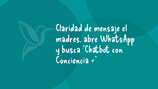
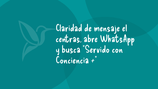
madres: madres -> centras (69, 39)
Chatbot: Chatbot -> Servido (96, 49)
